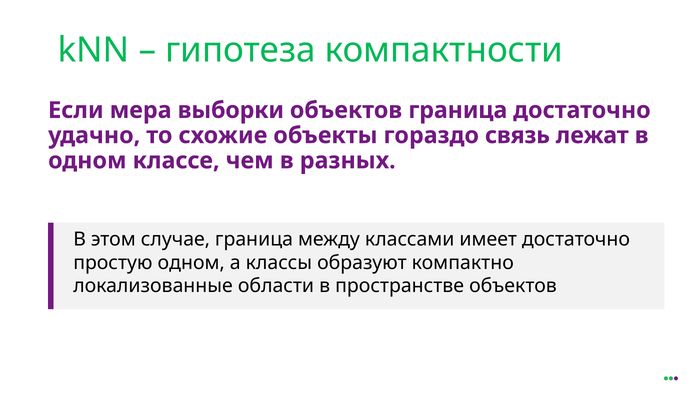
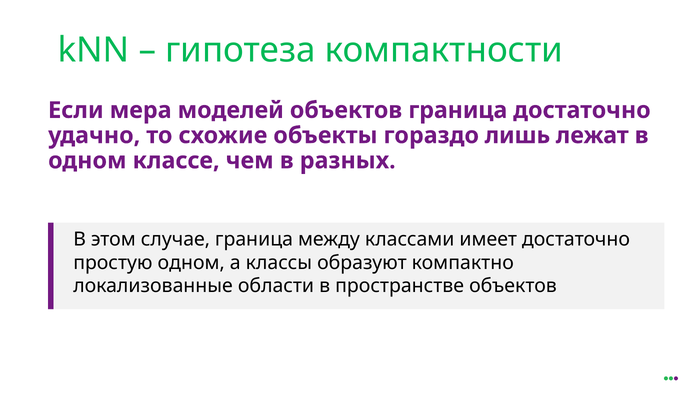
выборки: выборки -> моделей (231, 110)
связь: связь -> лишь (517, 135)
